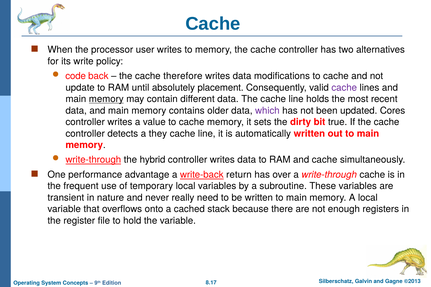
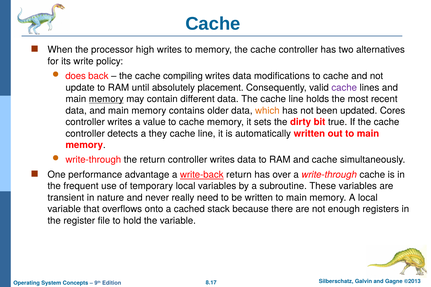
user: user -> high (145, 50)
code: code -> does (76, 76)
therefore: therefore -> compiling (183, 76)
which colour: purple -> orange (267, 111)
write-through underline: present -> none (93, 160)
the hybrid: hybrid -> return (152, 160)
